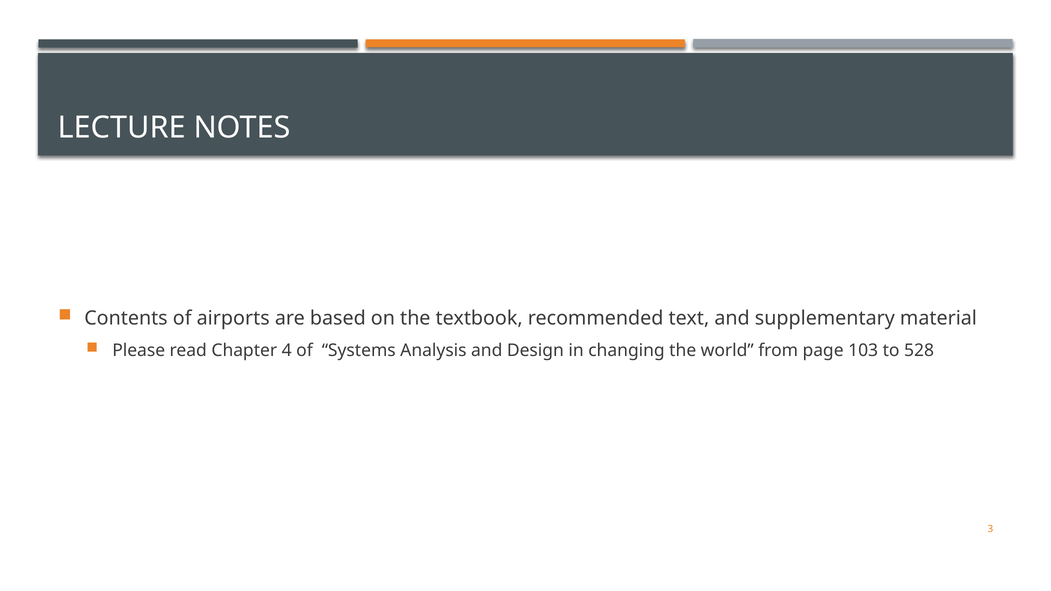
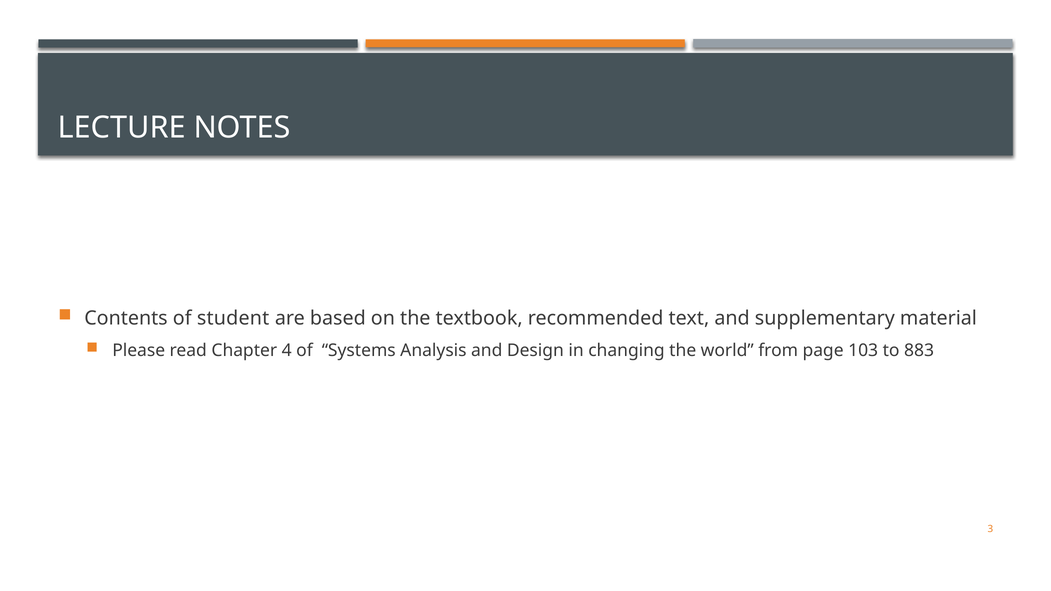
airports: airports -> student (233, 318)
528: 528 -> 883 (919, 351)
